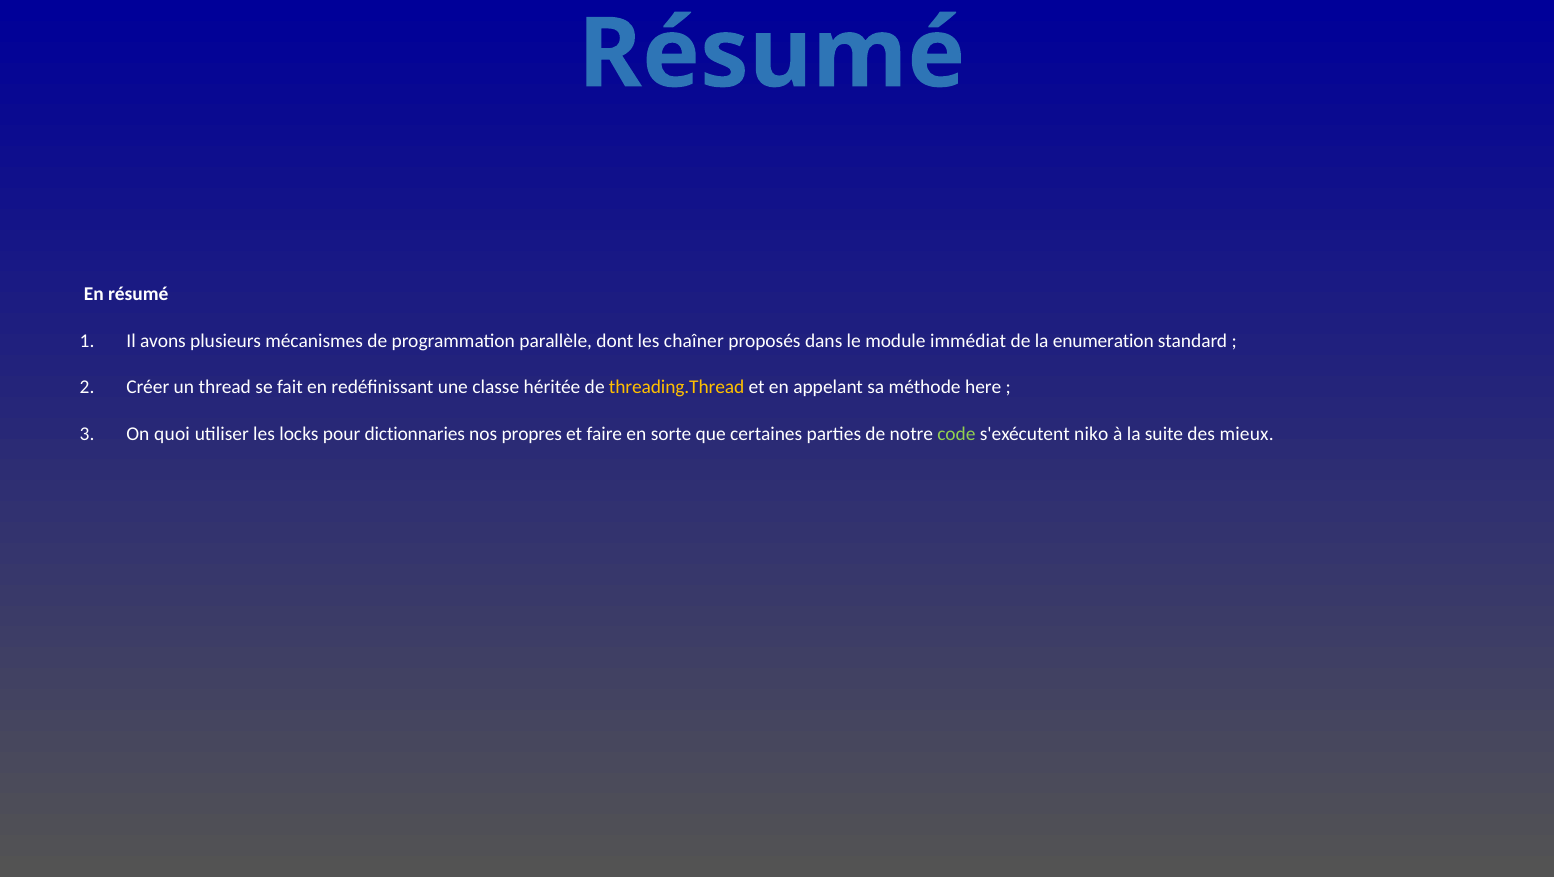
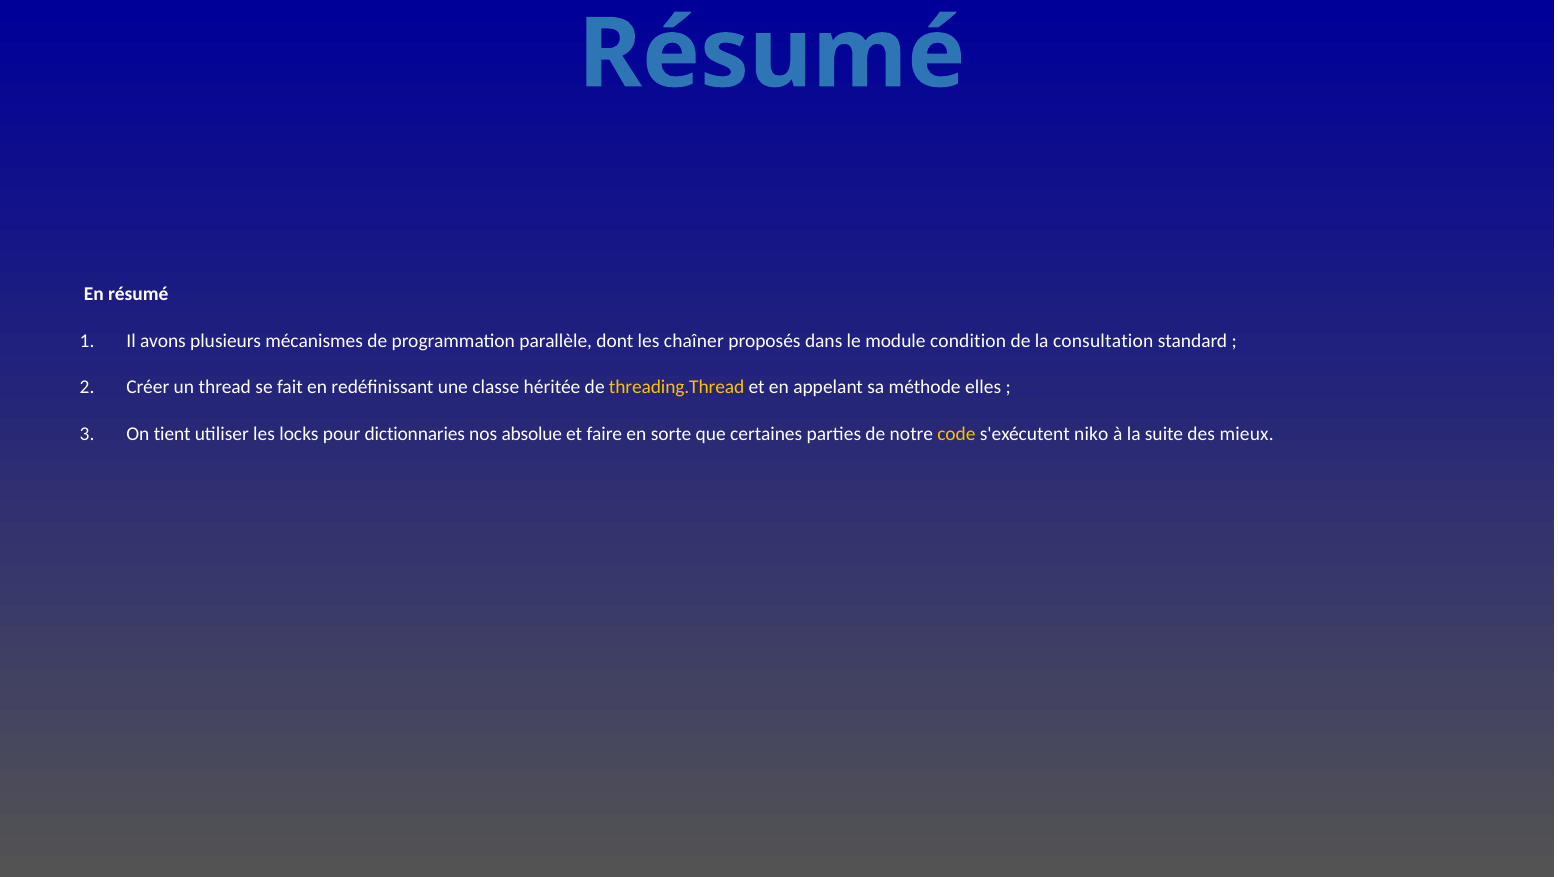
immédiat: immédiat -> condition (968, 340)
enumeration: enumeration -> consultation (1103, 340)
here: here -> elles (983, 387)
quoi: quoi -> tient (172, 434)
propres: propres -> absolue (532, 434)
code colour: light green -> yellow (956, 434)
